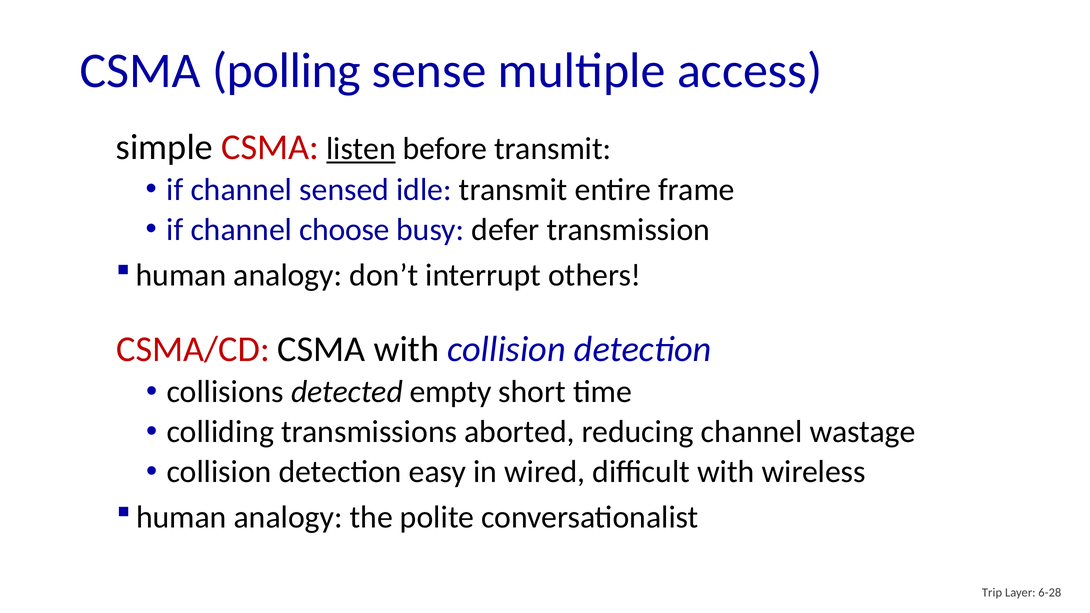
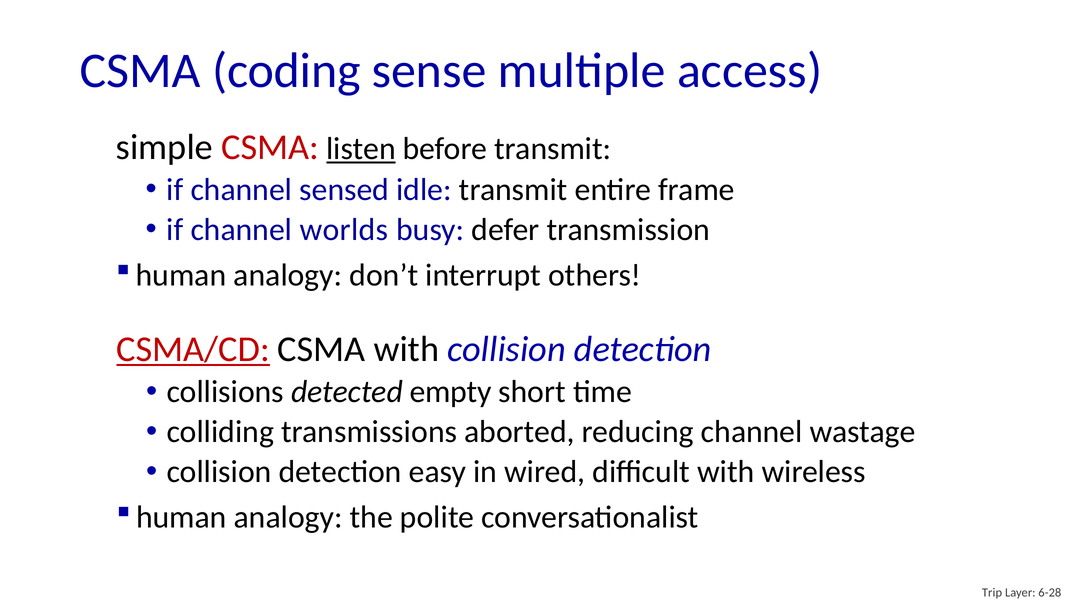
polling: polling -> coding (286, 71)
choose: choose -> worlds (344, 230)
CSMA/CD underline: none -> present (193, 350)
